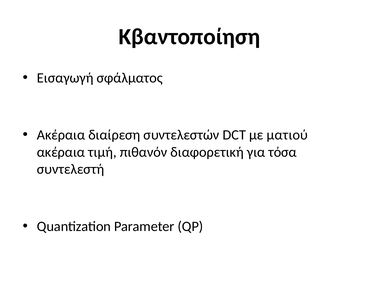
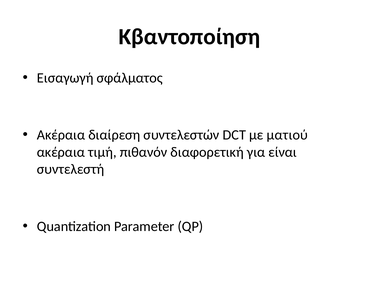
τόσα: τόσα -> είναι (283, 152)
